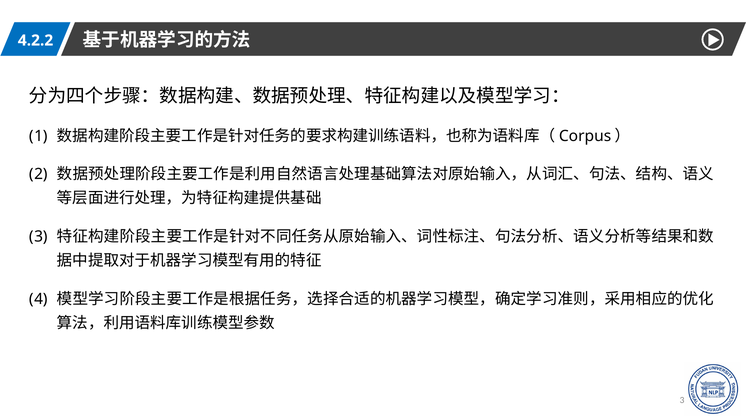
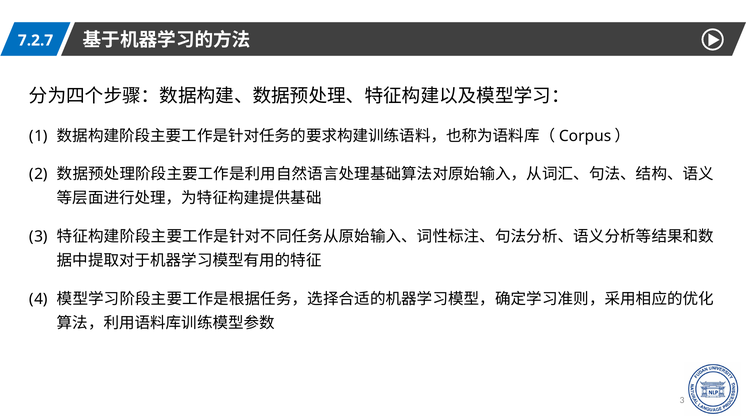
4.2.2: 4.2.2 -> 7.2.7 (36, 40)
